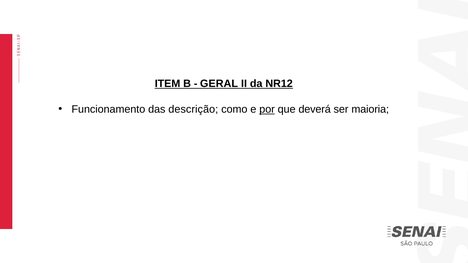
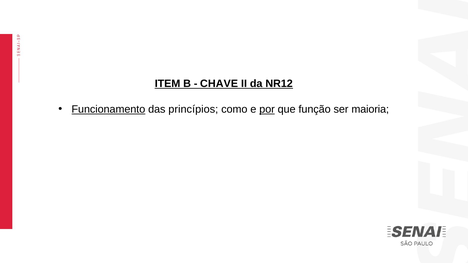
GERAL: GERAL -> CHAVE (219, 84)
Funcionamento underline: none -> present (108, 109)
descrição: descrição -> princípios (193, 109)
deverá: deverá -> função (315, 109)
